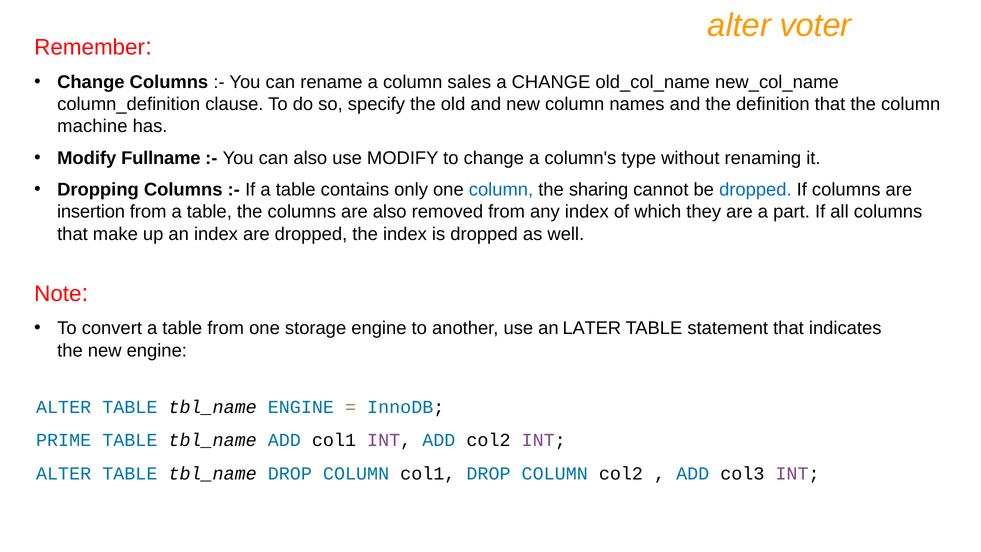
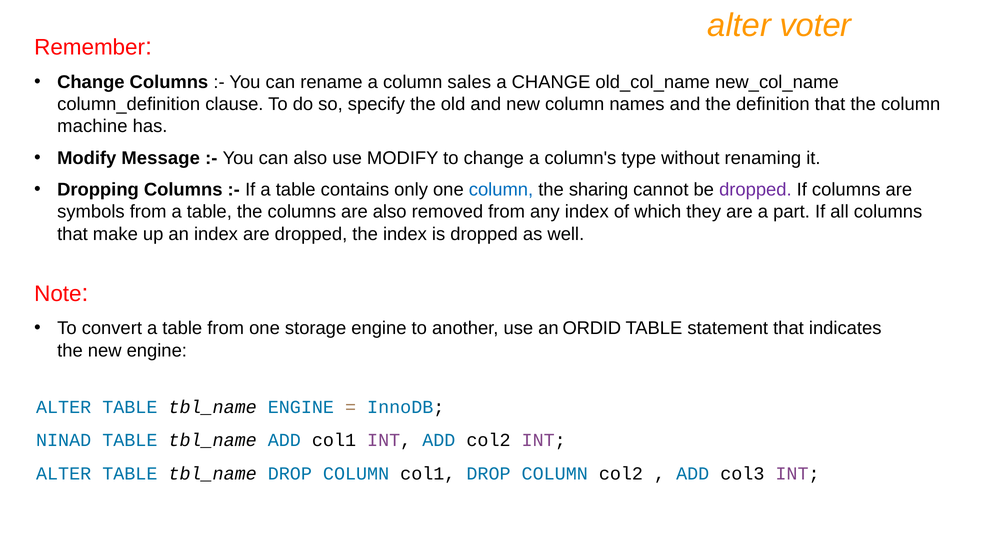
Fullname: Fullname -> Message (161, 158)
dropped colour: blue -> purple (755, 190)
insertion: insertion -> symbols (91, 212)
LATER: LATER -> ORDID (592, 328)
PRIME: PRIME -> NINAD (64, 440)
